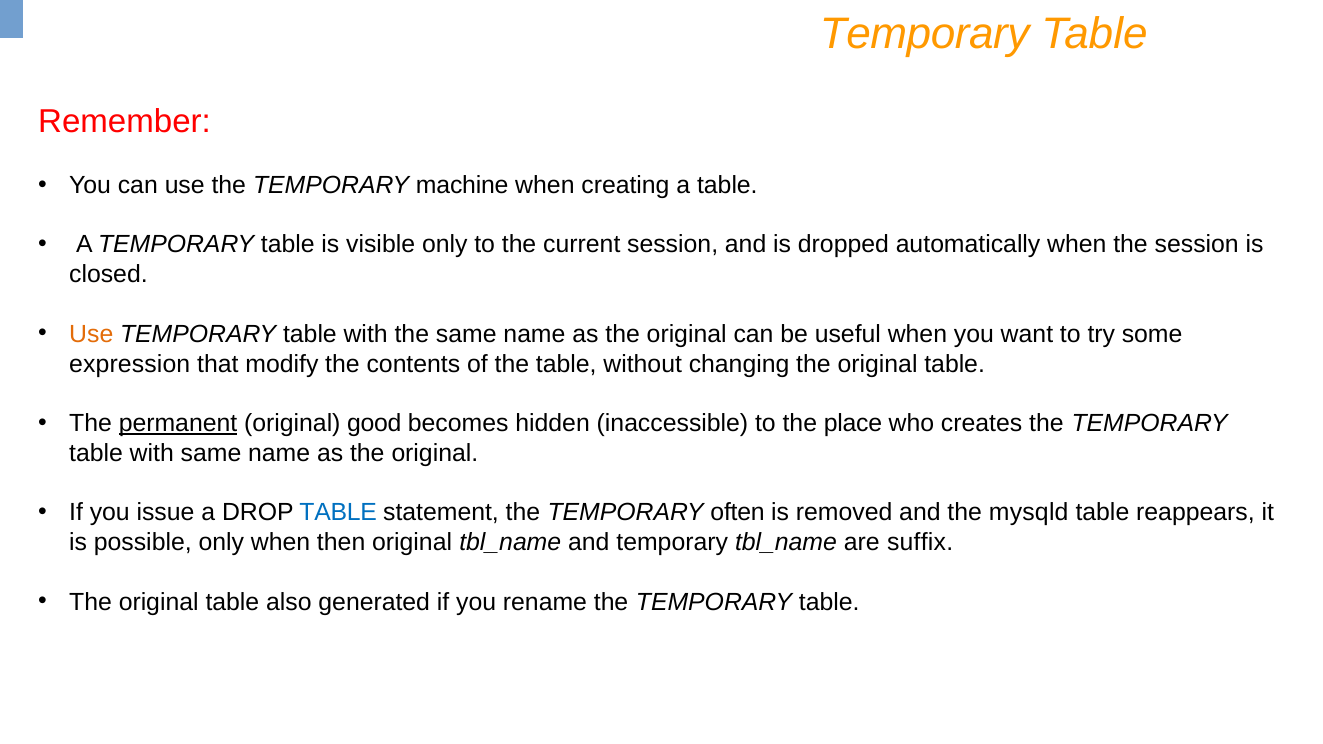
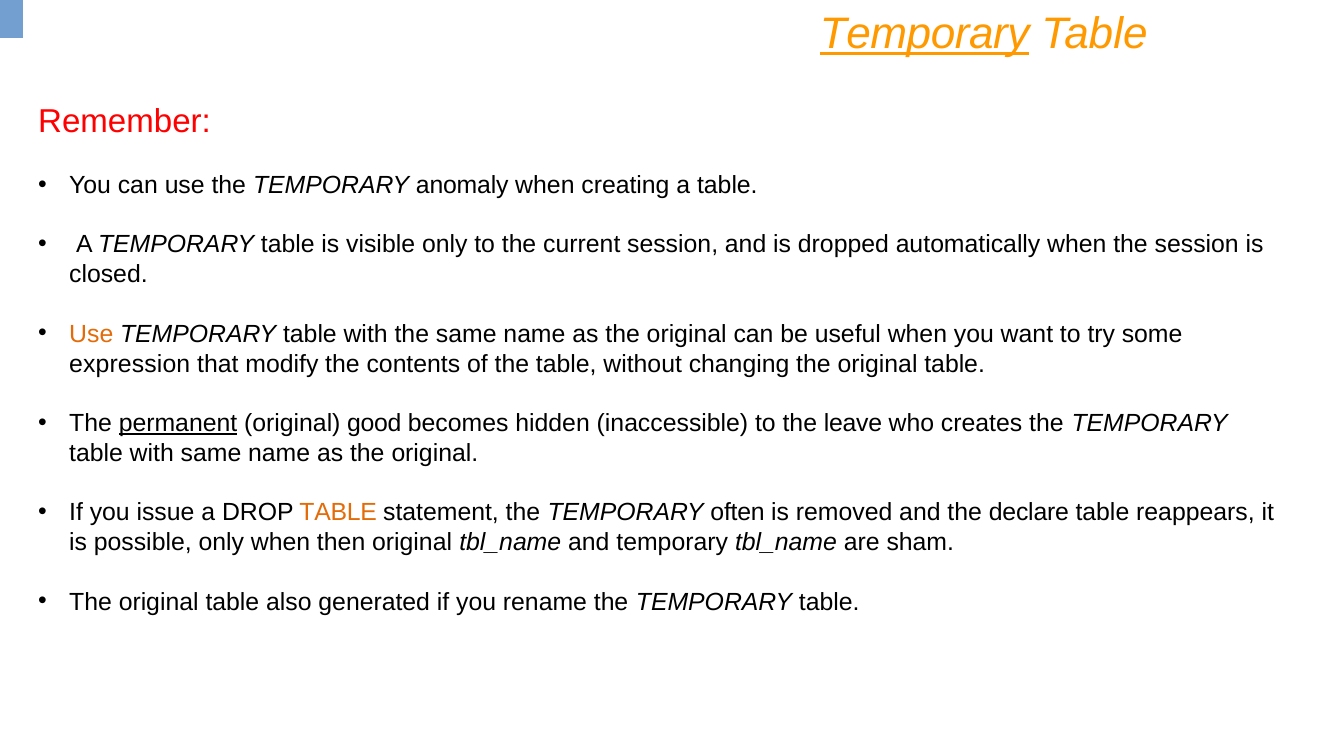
Temporary underline: none -> present (925, 34)
machine: machine -> anomaly (462, 185)
place: place -> leave (853, 423)
TABLE colour: blue -> orange (338, 513)
mysqld: mysqld -> declare (1029, 513)
suffix: suffix -> sham (920, 543)
